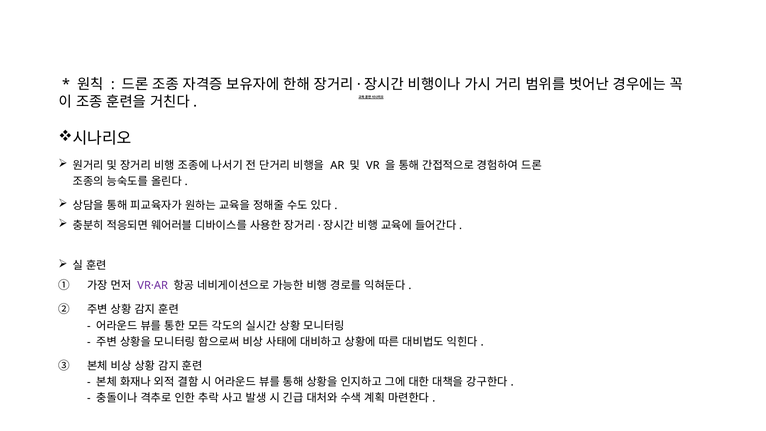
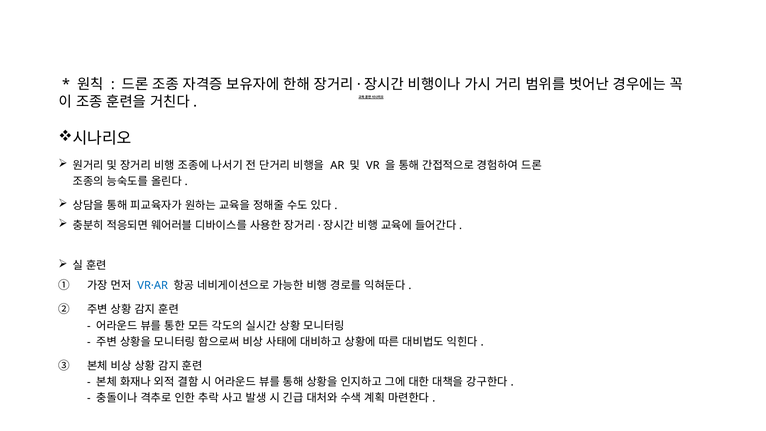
VR·AR colour: purple -> blue (153, 285)
